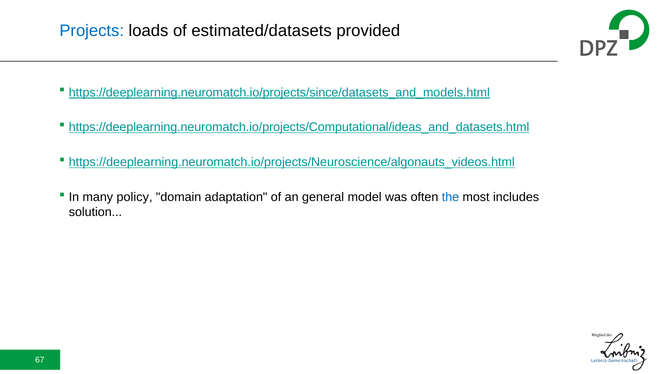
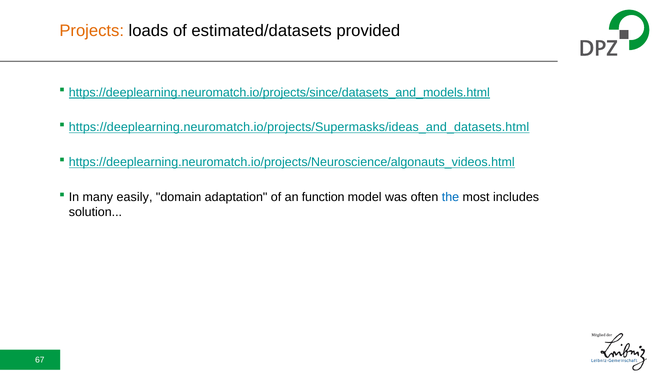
Projects colour: blue -> orange (92, 31)
https://deeplearning.neuromatch.io/projects/Computational/ideas_and_datasets.html: https://deeplearning.neuromatch.io/projects/Computational/ideas_and_datasets.html -> https://deeplearning.neuromatch.io/projects/Supermasks/ideas_and_datasets.html (299, 127)
policy: policy -> easily (135, 197)
general: general -> function (323, 197)
